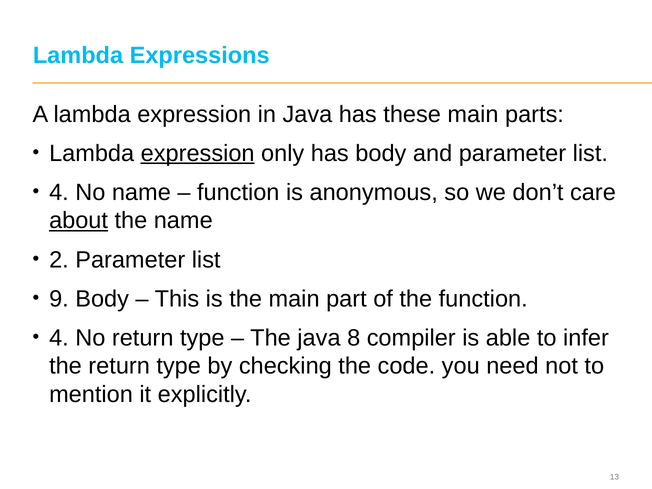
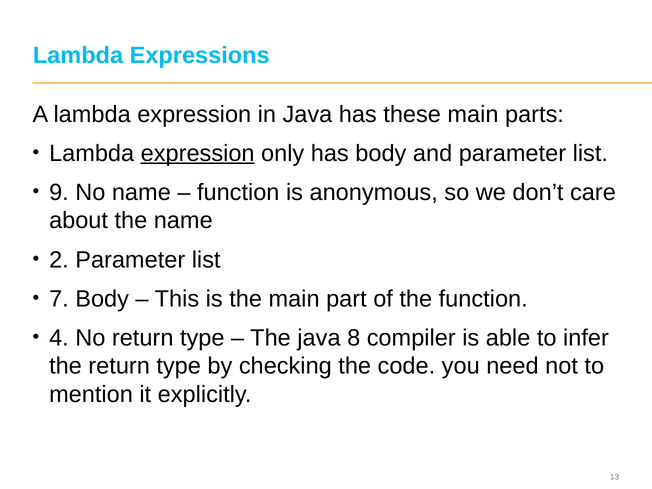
4: 4 -> 9 (59, 192)
about underline: present -> none (79, 221)
9: 9 -> 7 (59, 299)
